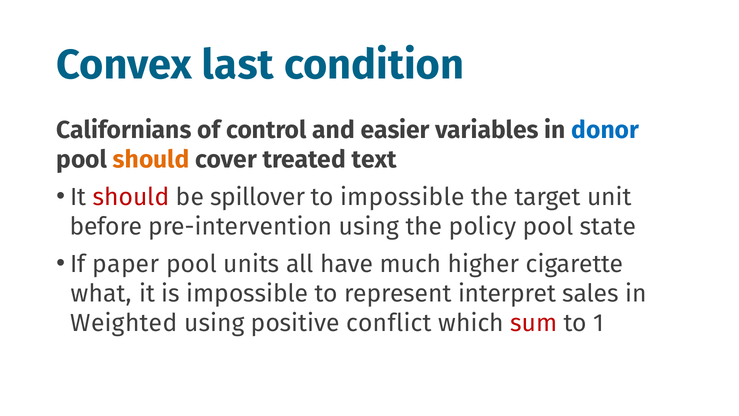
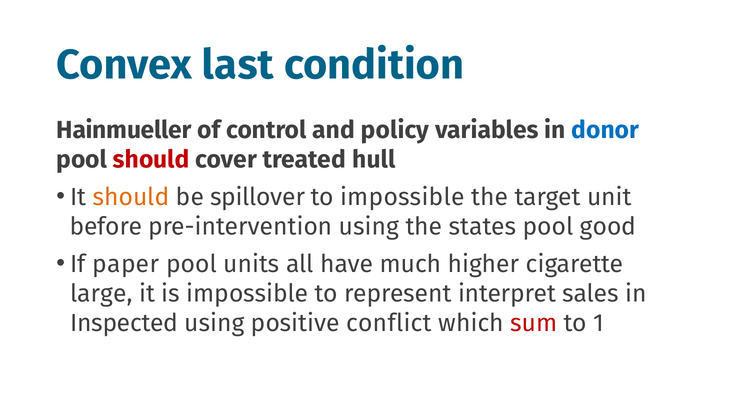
Californians: Californians -> Hainmueller (124, 130)
easier: easier -> policy (395, 130)
should colour: orange -> red (151, 160)
text: text -> hull (374, 160)
should colour: red -> orange (131, 197)
policy: policy -> states (483, 226)
state: state -> good (608, 226)
what: what -> large (101, 293)
Weighted: Weighted -> Inspected (124, 323)
